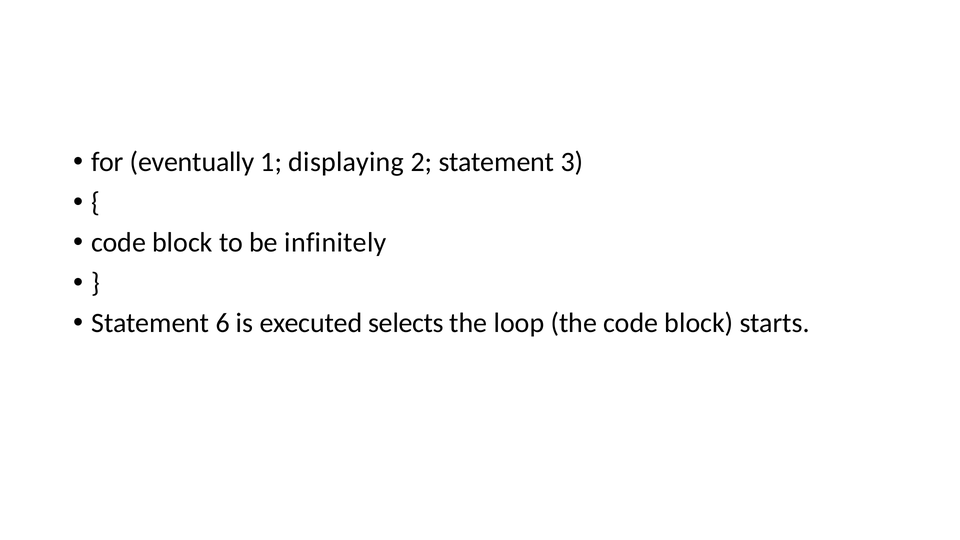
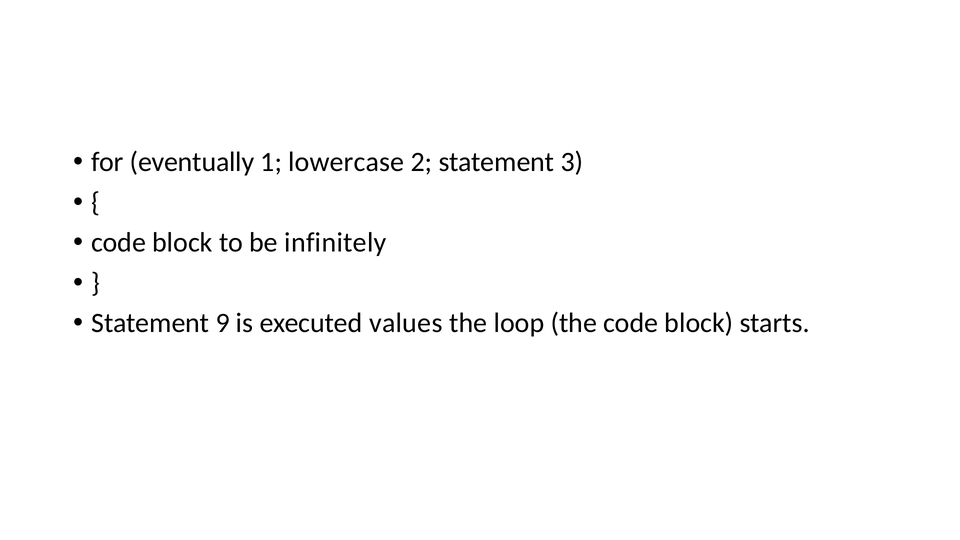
displaying: displaying -> lowercase (346, 162)
6: 6 -> 9 (223, 323)
selects: selects -> values (406, 323)
